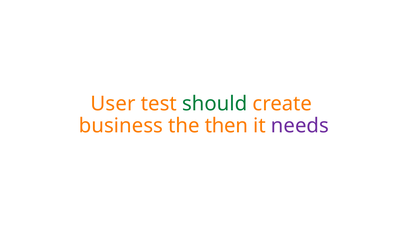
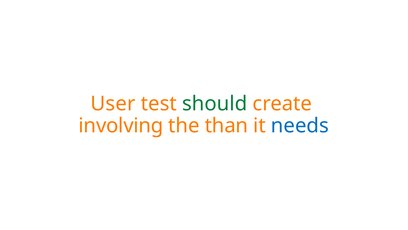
business: business -> involving (121, 126)
then: then -> than (226, 126)
needs colour: purple -> blue (300, 126)
